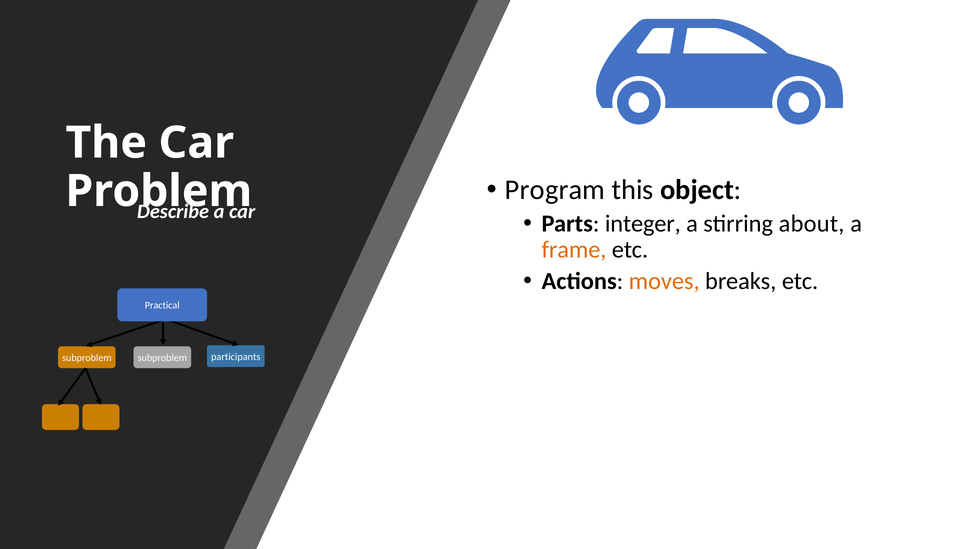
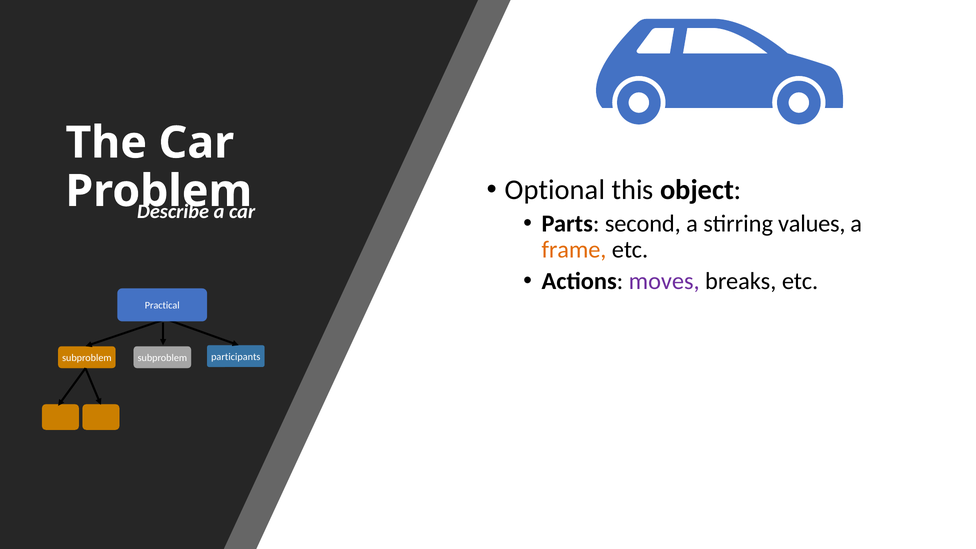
Program: Program -> Optional (555, 190)
integer: integer -> second (643, 224)
about: about -> values (812, 224)
moves colour: orange -> purple (664, 281)
